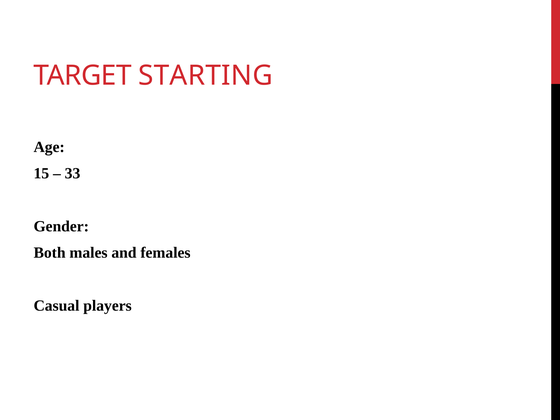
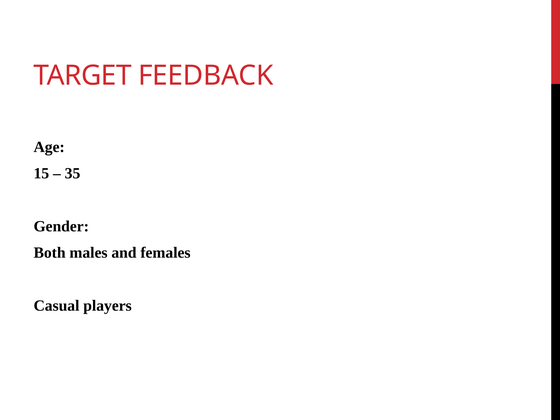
STARTING: STARTING -> FEEDBACK (206, 76)
33: 33 -> 35 (73, 173)
